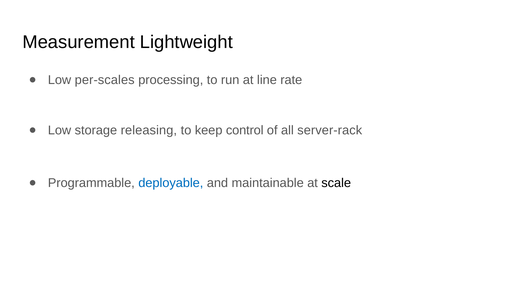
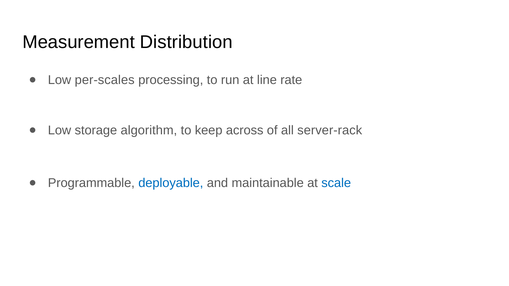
Lightweight: Lightweight -> Distribution (186, 42)
releasing: releasing -> algorithm (149, 130)
control: control -> across (245, 130)
scale colour: black -> blue (336, 183)
